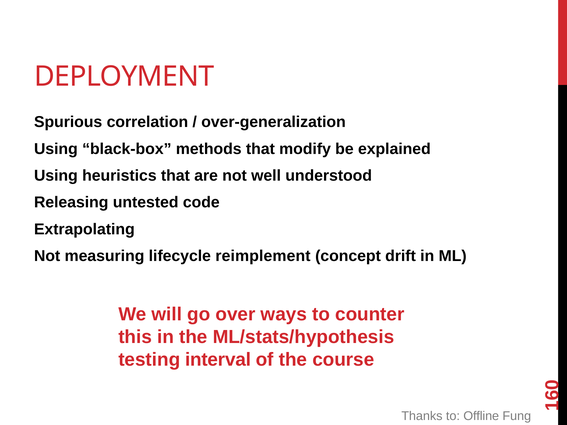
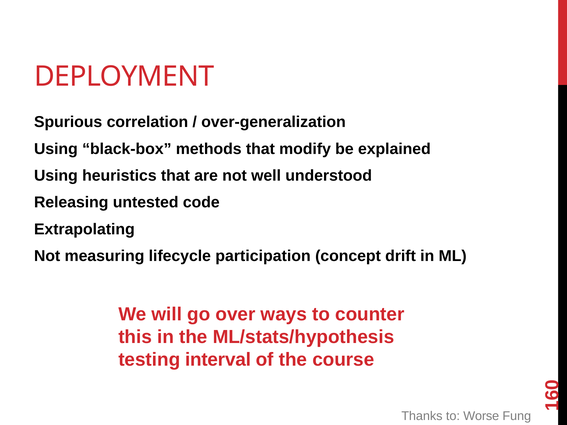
reimplement: reimplement -> participation (263, 256)
Offline: Offline -> Worse (481, 416)
